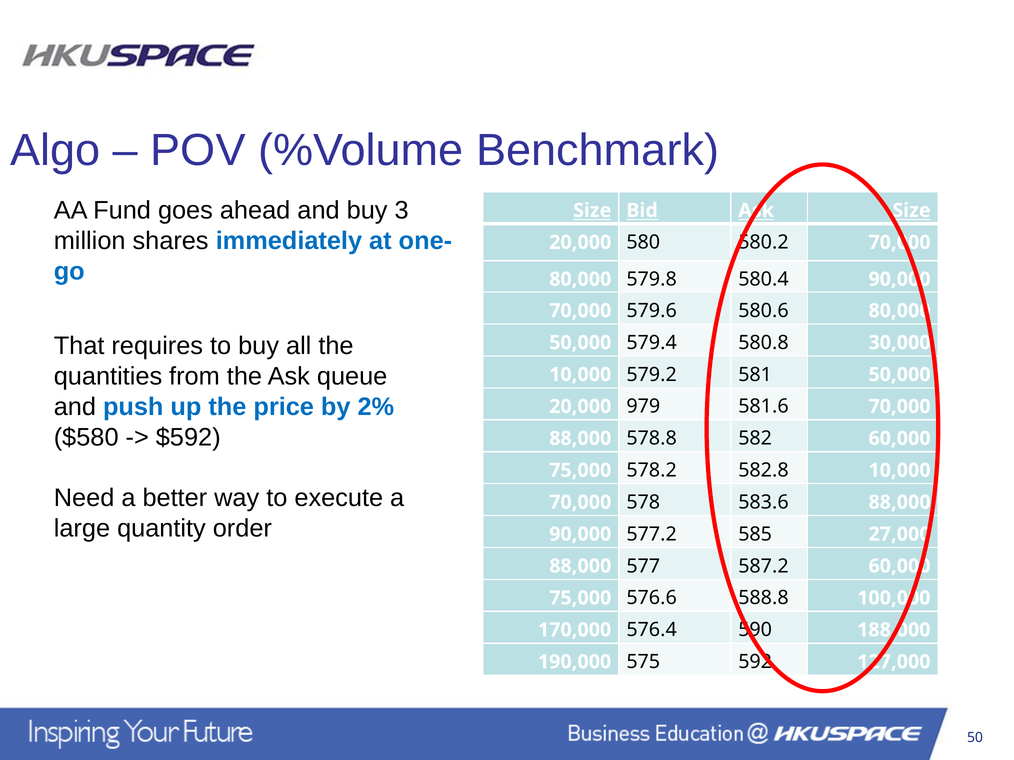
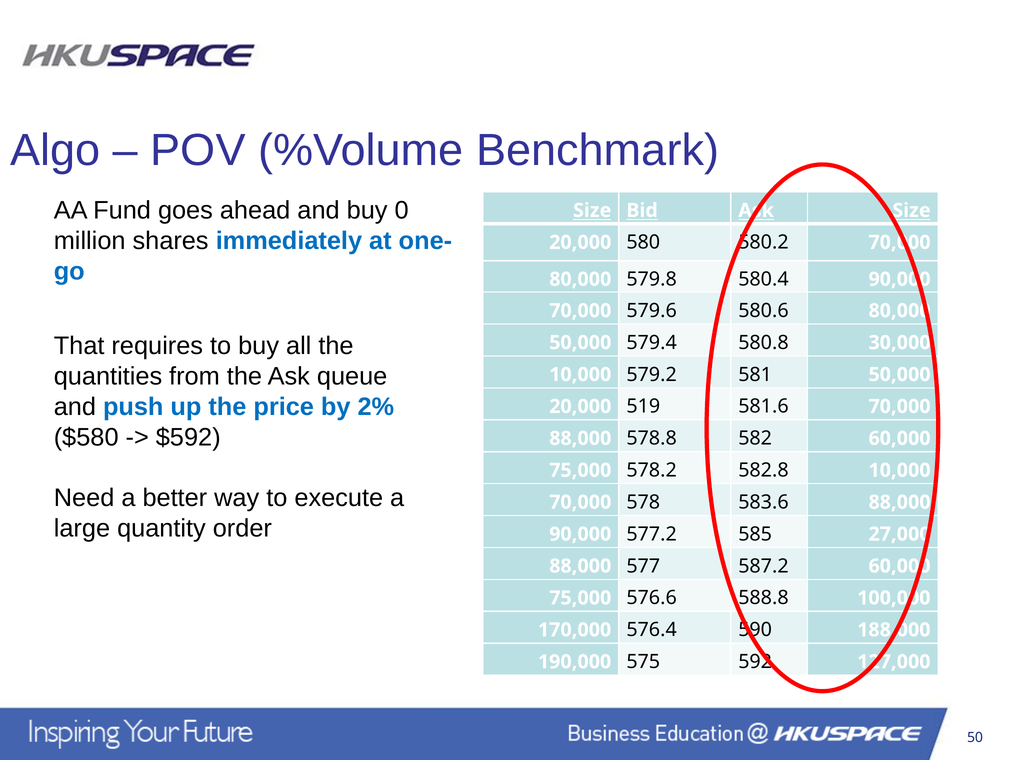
3: 3 -> 0 (402, 211)
979: 979 -> 519 (643, 407)
